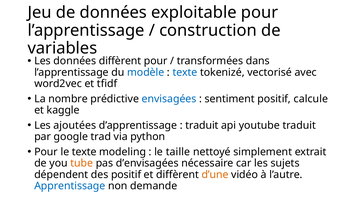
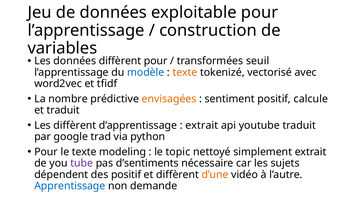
dans: dans -> seuil (258, 61)
texte colour: blue -> orange (185, 72)
envisagées colour: blue -> orange (169, 99)
et kaggle: kaggle -> traduit (63, 110)
Les ajoutées: ajoutées -> diffèrent (75, 125)
traduit: traduit -> extrait (202, 125)
taille: taille -> topic (178, 152)
tube colour: orange -> purple (82, 163)
d’envisagées: d’envisagées -> d’sentiments (147, 163)
